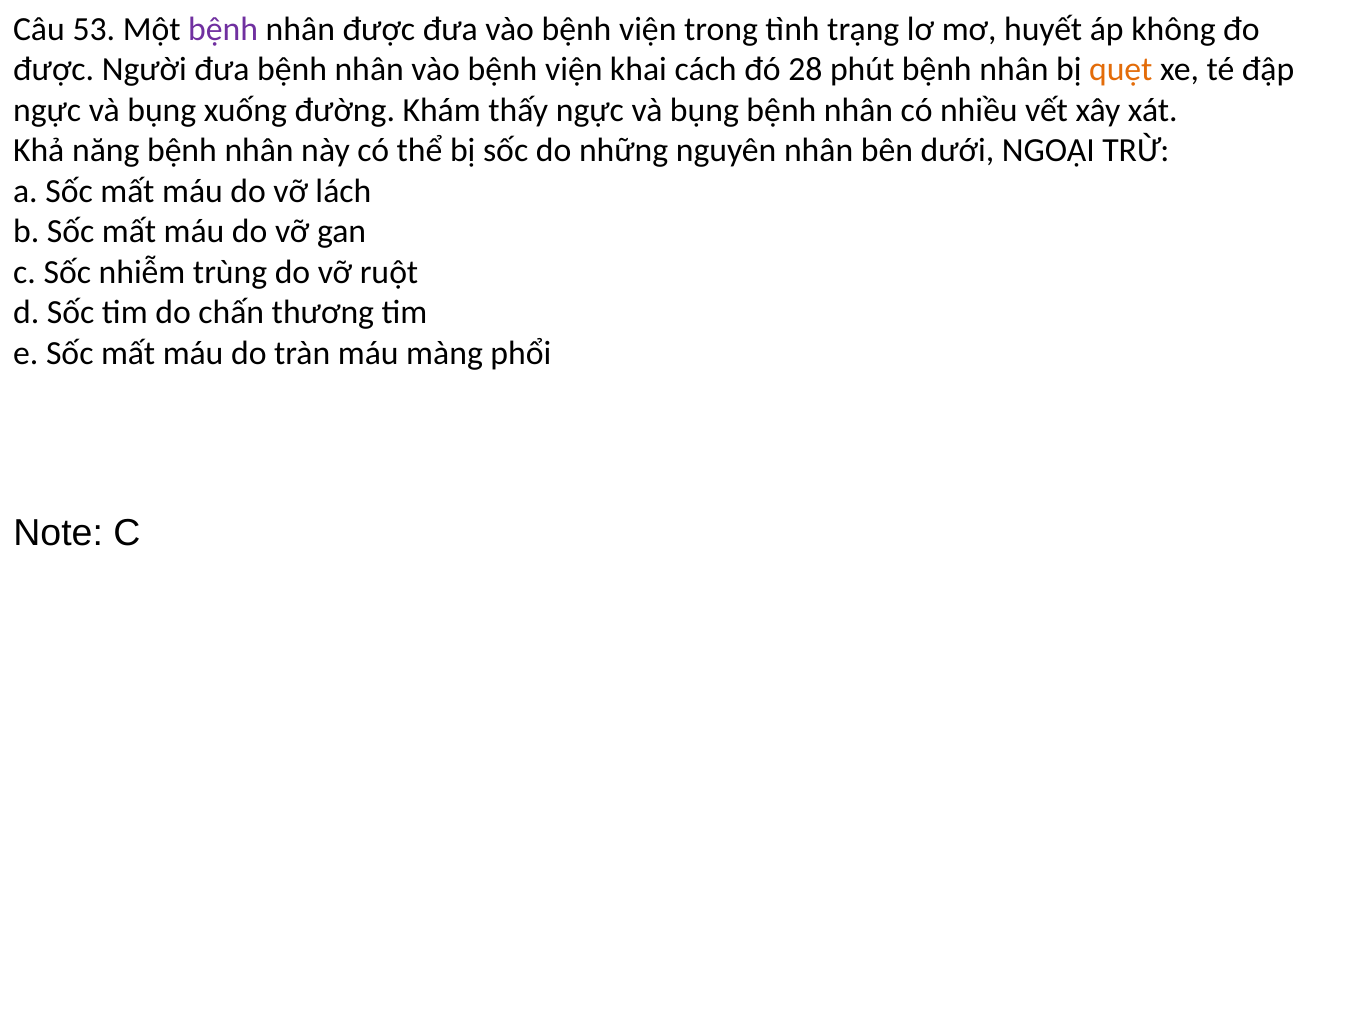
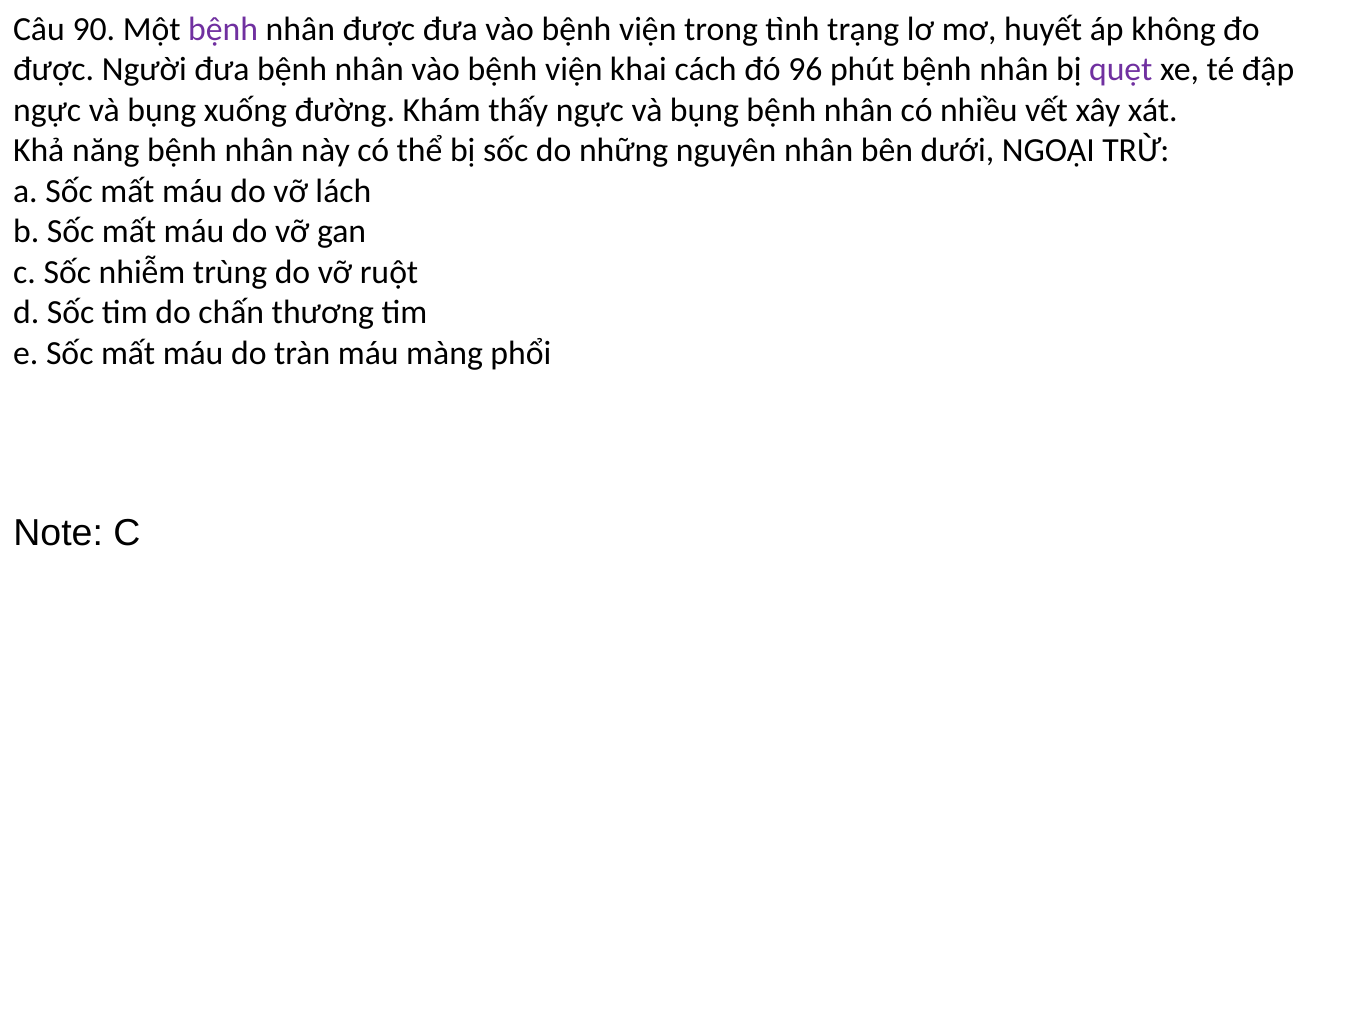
53: 53 -> 90 (94, 29)
28: 28 -> 96 (805, 70)
quẹt colour: orange -> purple (1121, 70)
